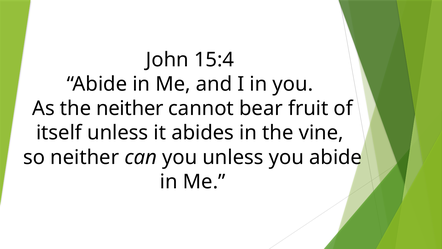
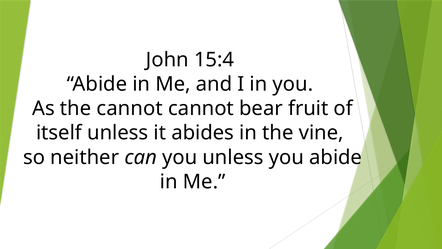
the neither: neither -> cannot (130, 108)
